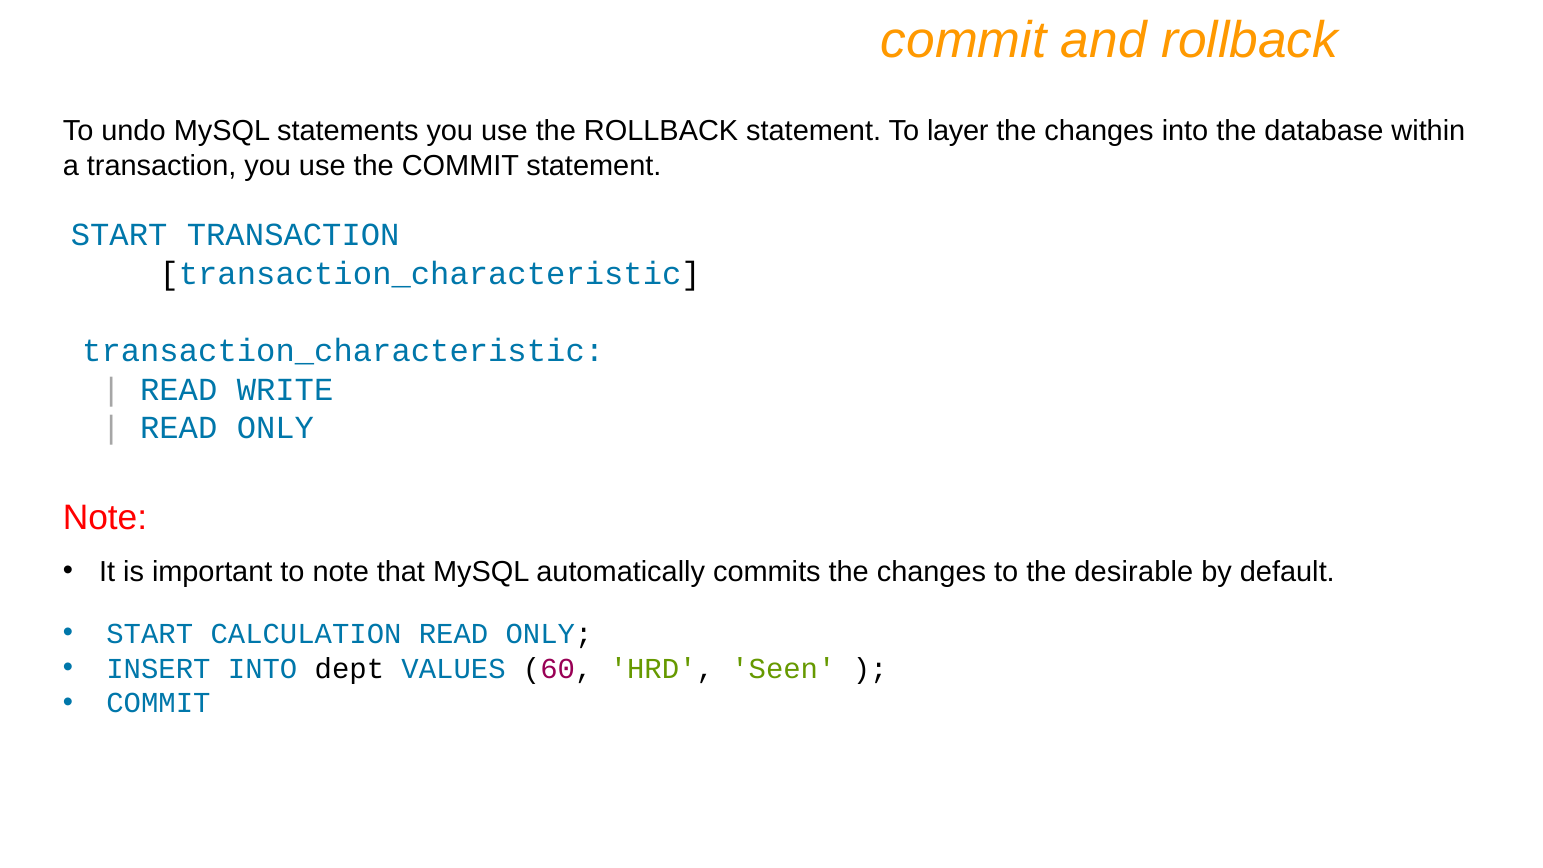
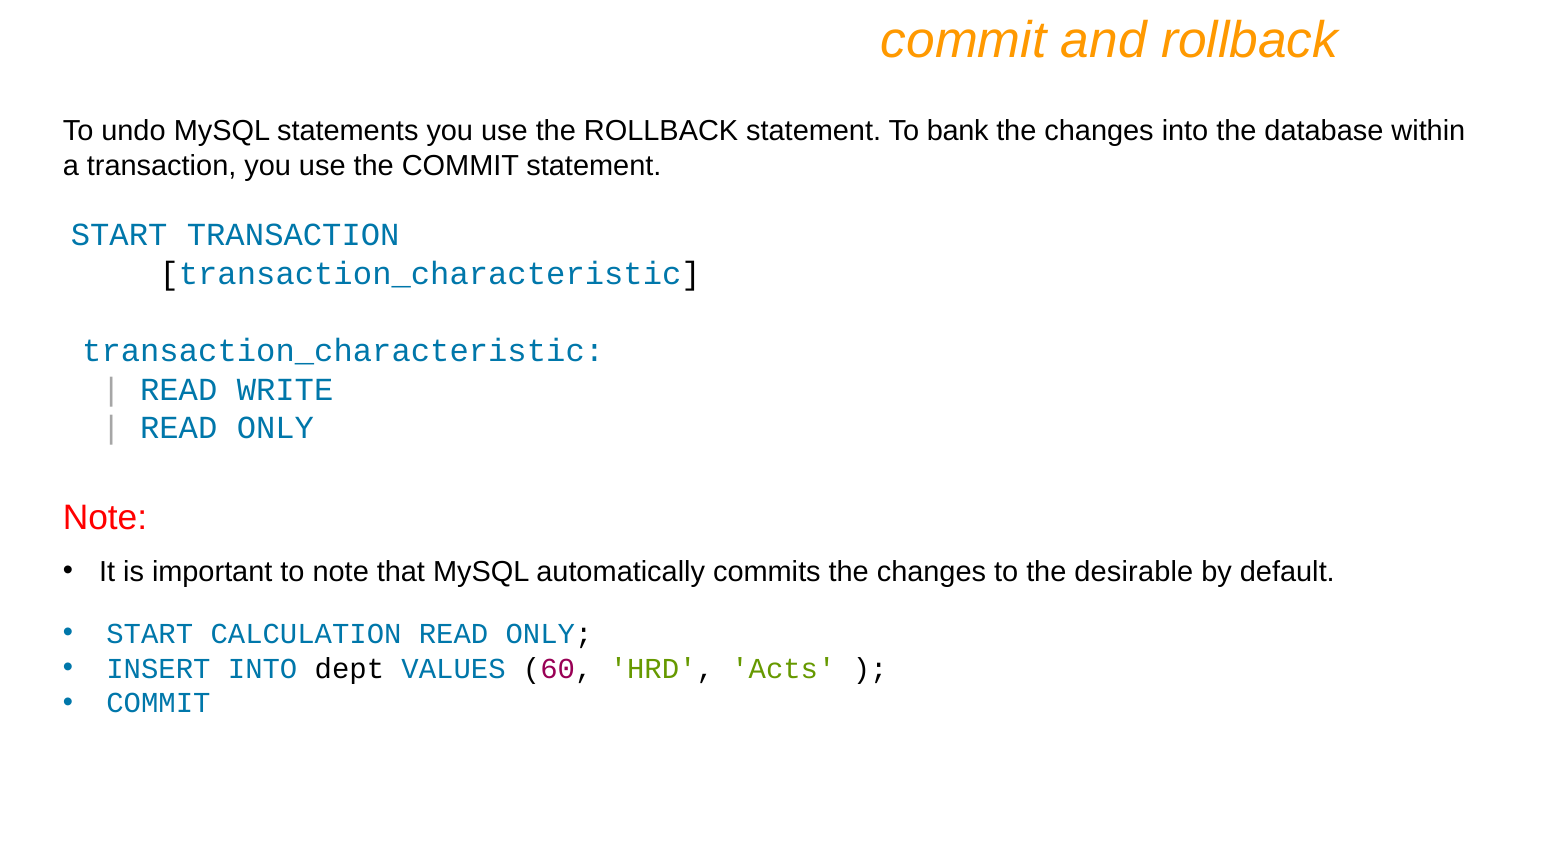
layer: layer -> bank (958, 131)
Seen: Seen -> Acts (783, 668)
